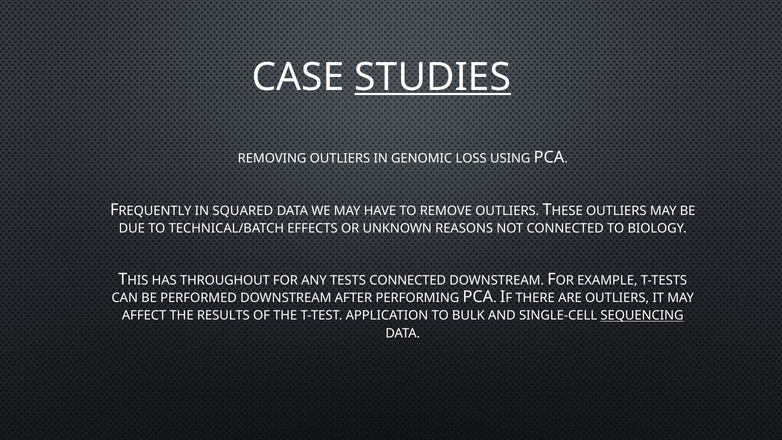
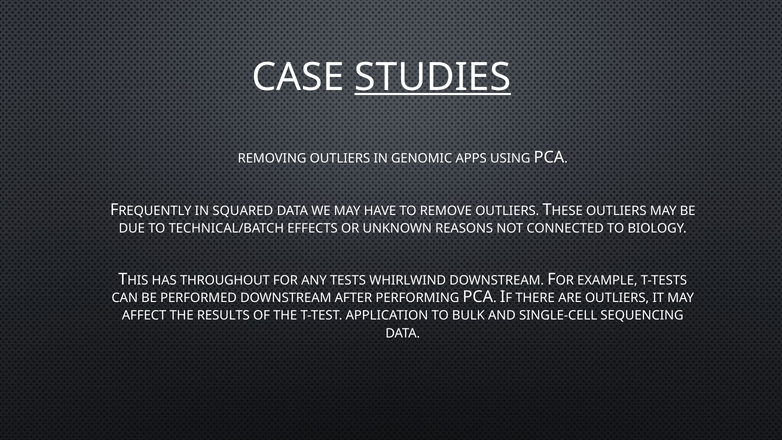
LOSS: LOSS -> APPS (471, 159)
TESTS CONNECTED: CONNECTED -> WHIRLWIND (408, 280)
SEQUENCING underline: present -> none (642, 316)
